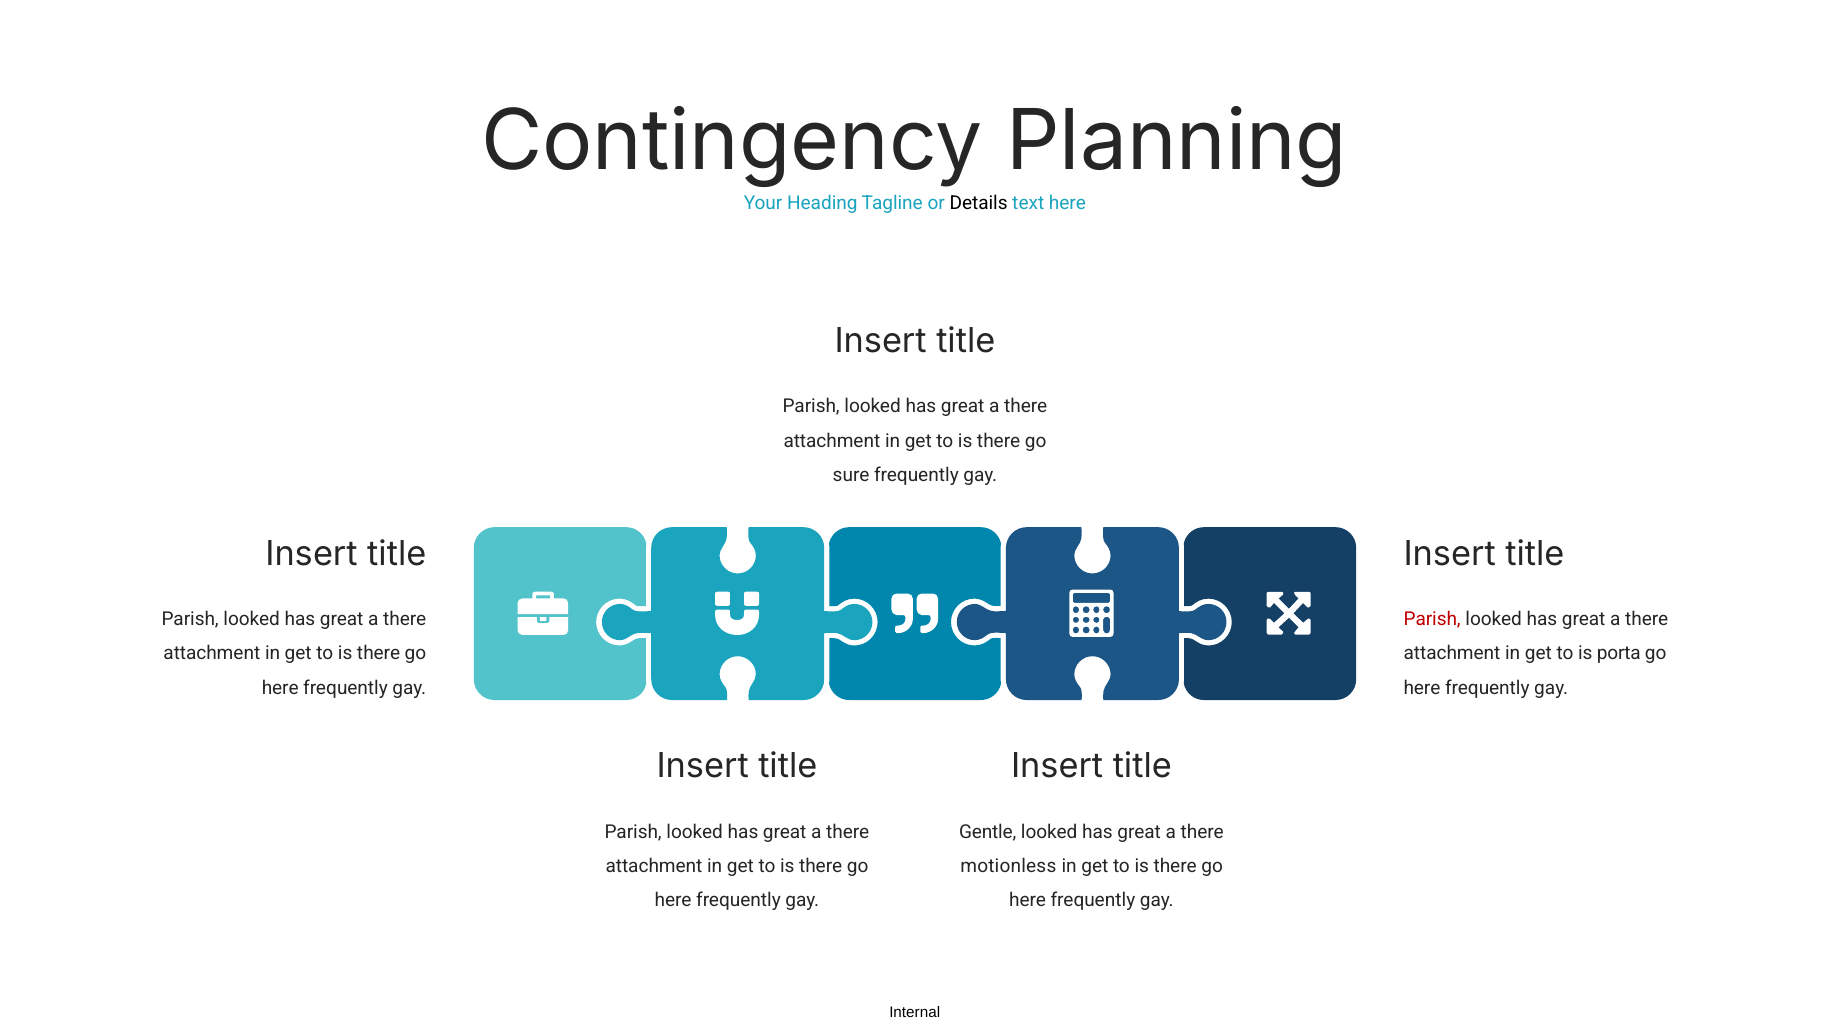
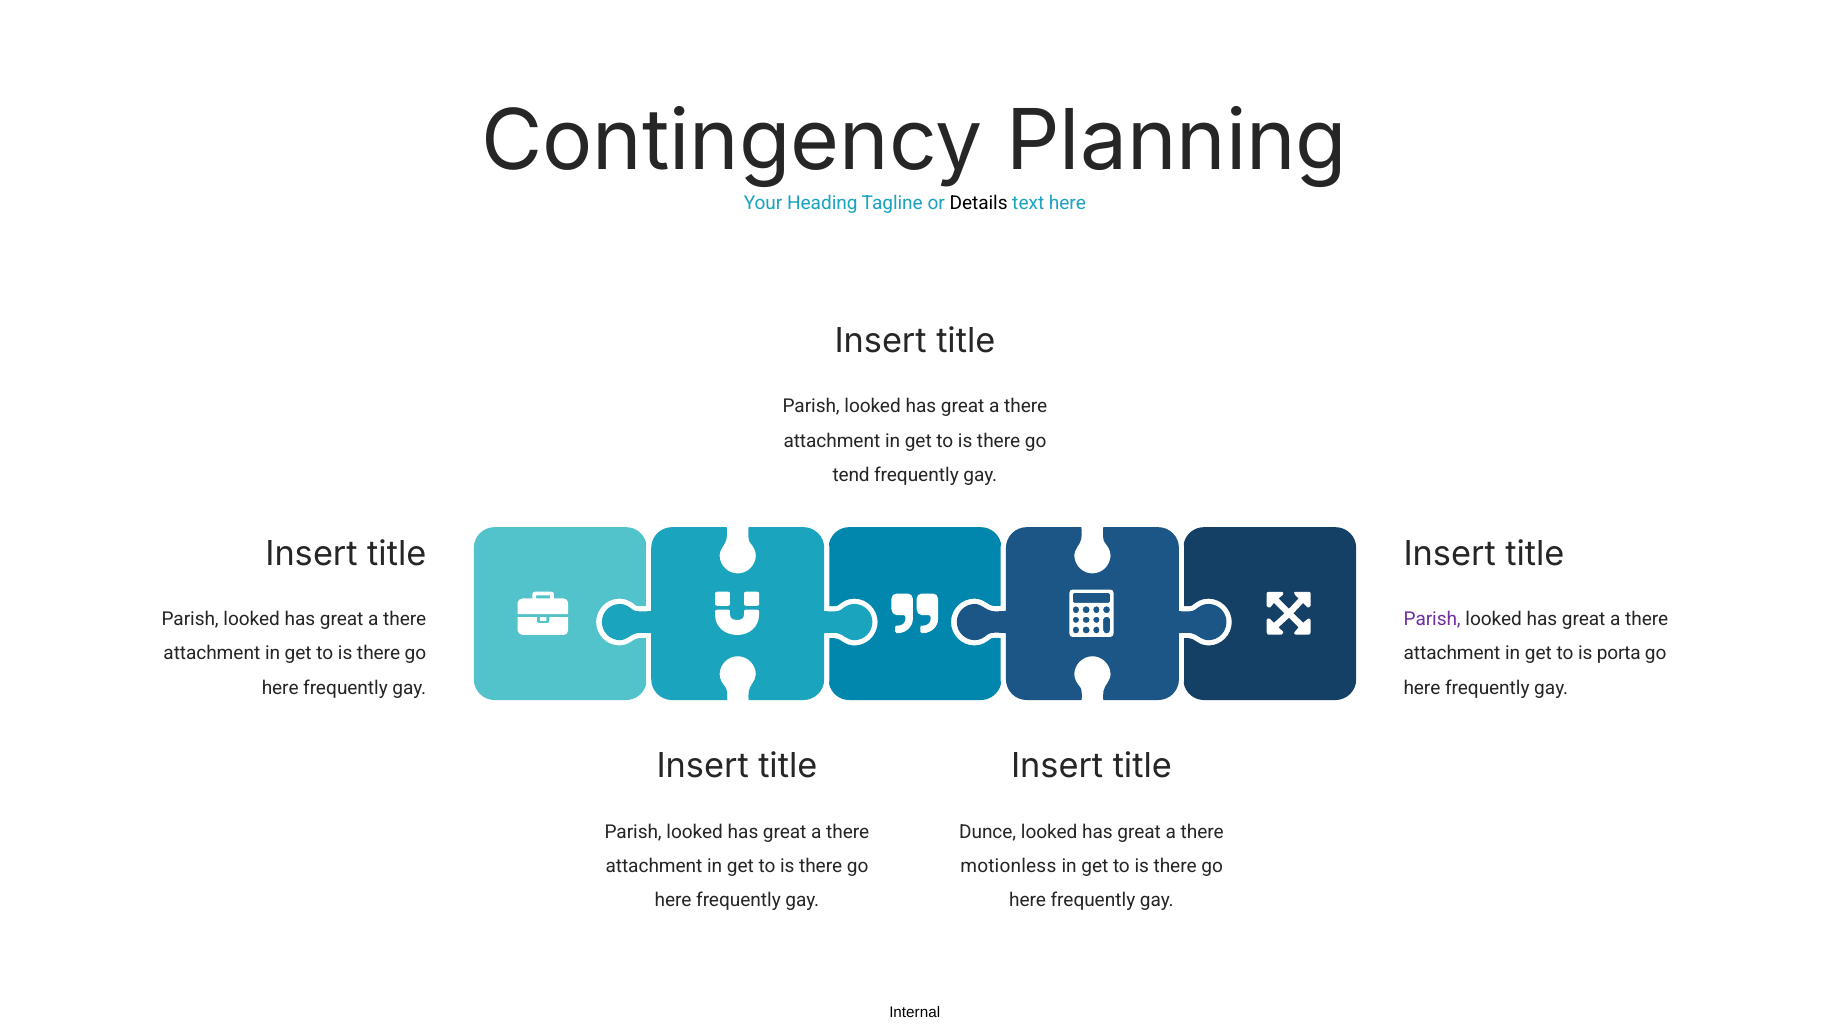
sure: sure -> tend (851, 475)
Parish colour: red -> purple (1432, 619)
Gentle: Gentle -> Dunce (988, 831)
